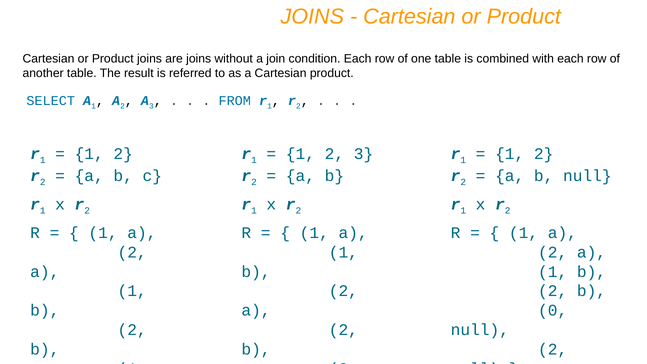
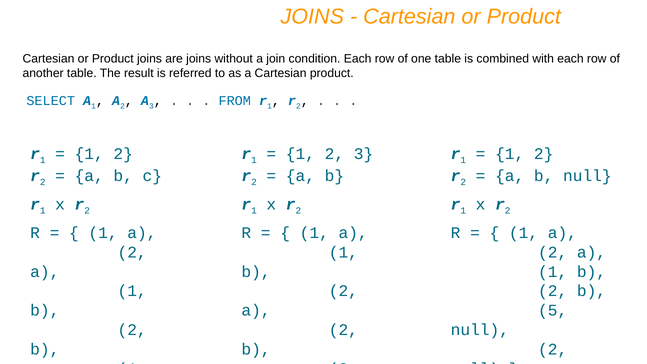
0: 0 -> 5 (553, 310)
